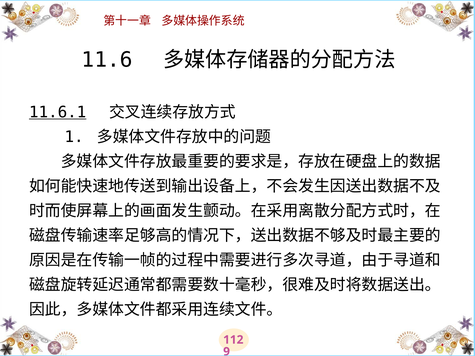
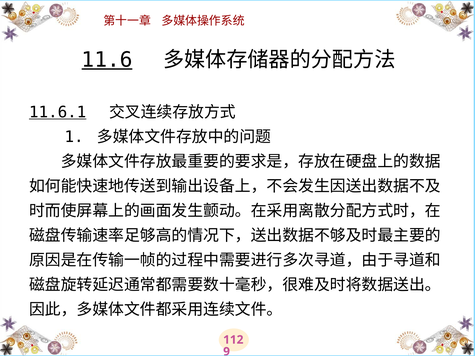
11.6 underline: none -> present (107, 60)
